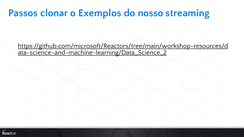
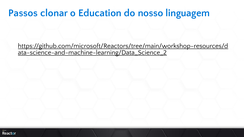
Exemplos: Exemplos -> Education (100, 13)
streaming: streaming -> linguagem (188, 13)
